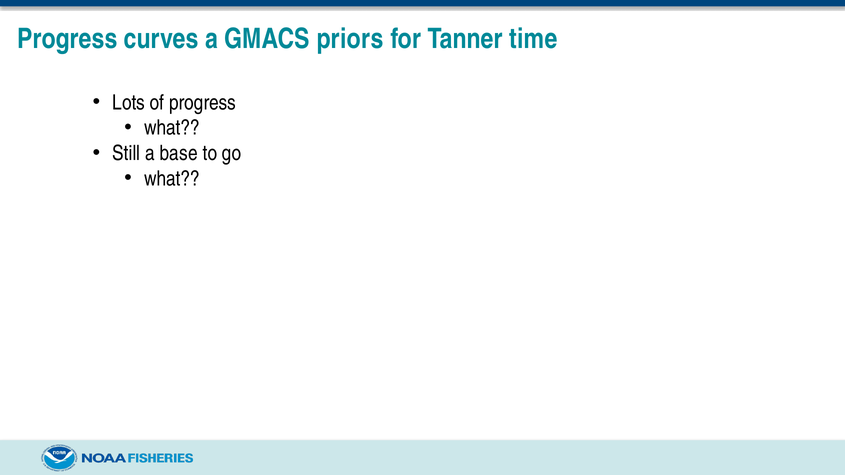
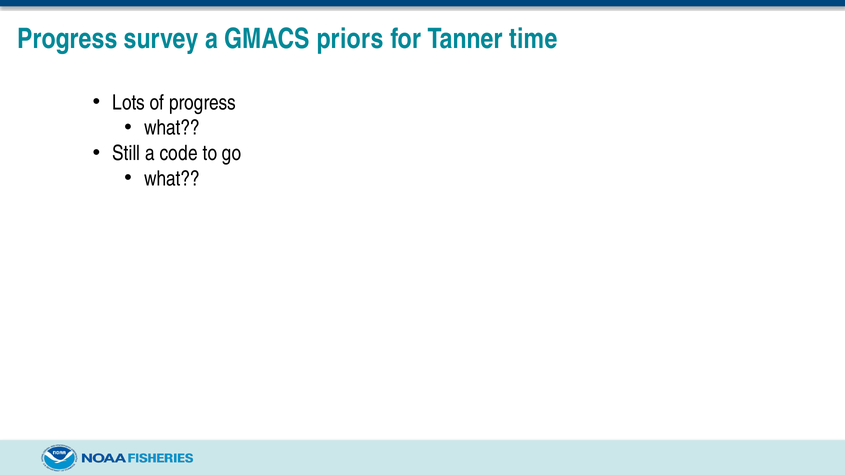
curves: curves -> survey (161, 39)
base: base -> code (179, 153)
